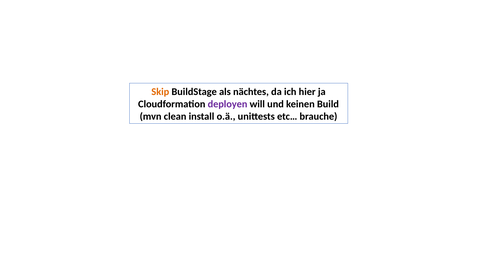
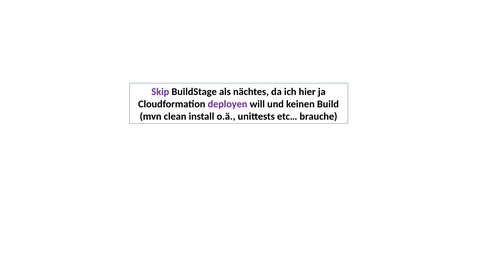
Skip colour: orange -> purple (160, 92)
